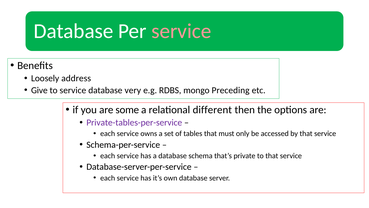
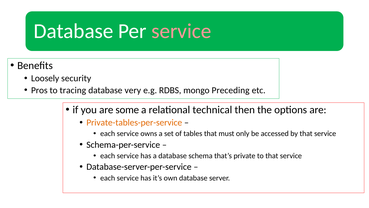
address: address -> security (76, 78)
Give: Give -> Pros (39, 90)
to service: service -> tracing (73, 90)
different: different -> technical (212, 110)
Private-tables-per-service colour: purple -> orange (134, 122)
